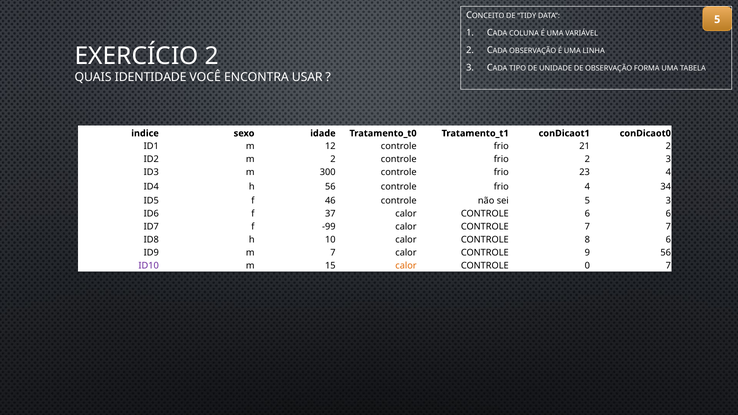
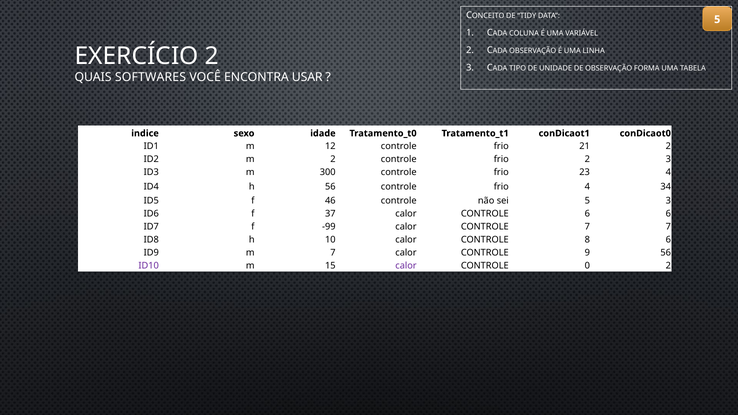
IDENTIDADE: IDENTIDADE -> SOFTWARES (151, 77)
calor colour: orange -> purple (406, 266)
0 7: 7 -> 2 (668, 266)
